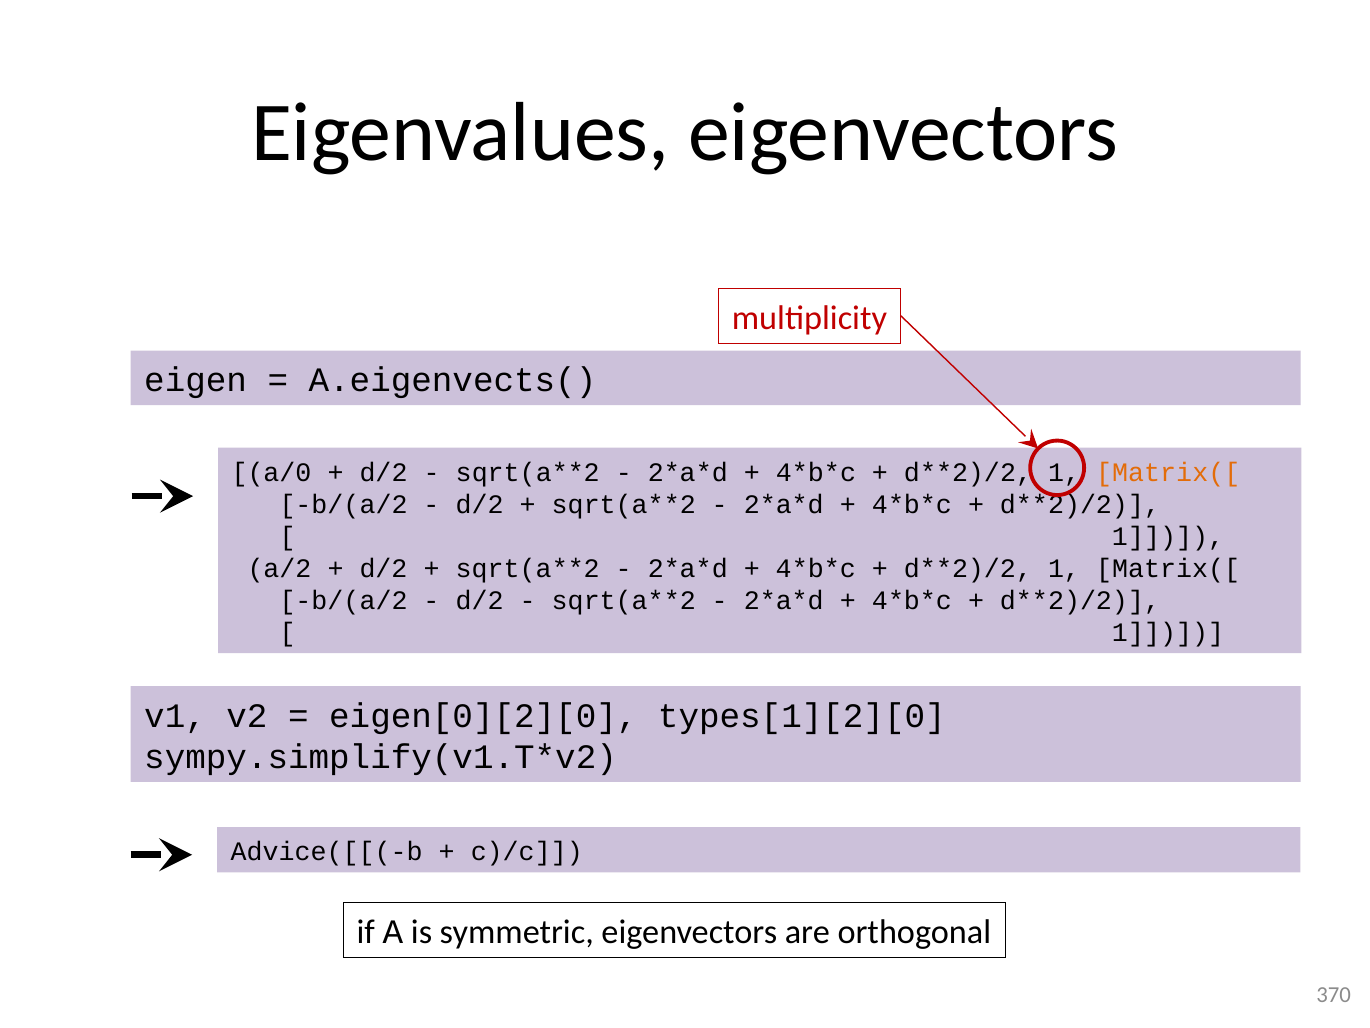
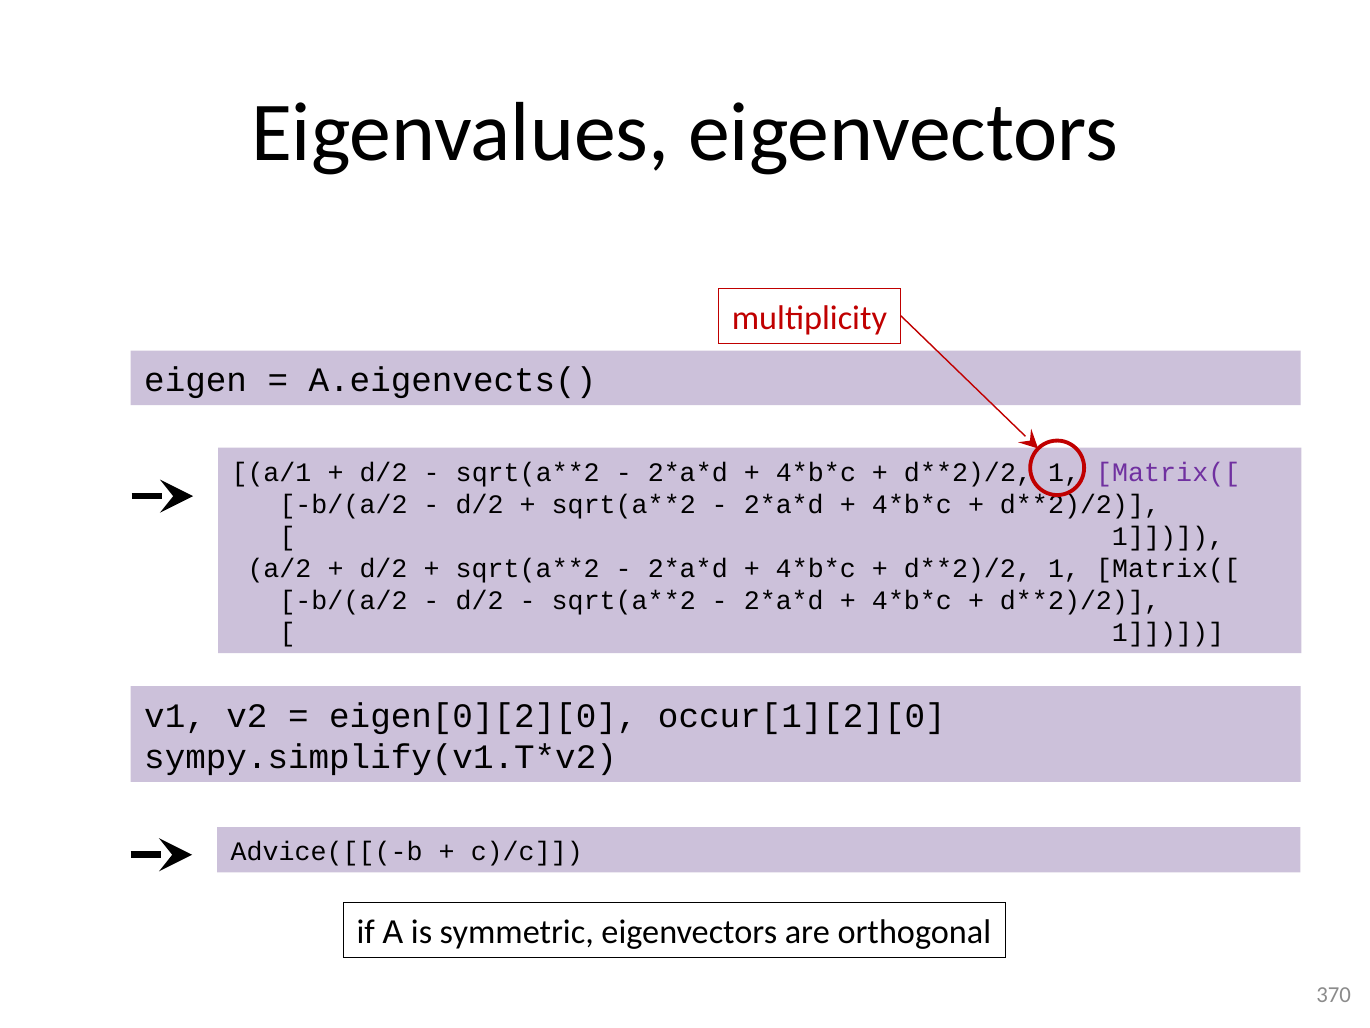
a/0: a/0 -> a/1 (271, 472)
Matrix([ colour: orange -> purple (1168, 472)
types[1][2][0: types[1][2][0 -> occur[1][2][0 (802, 715)
